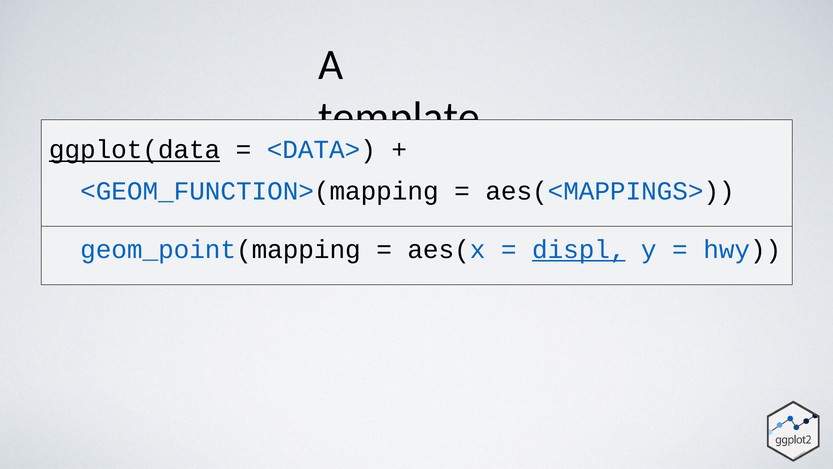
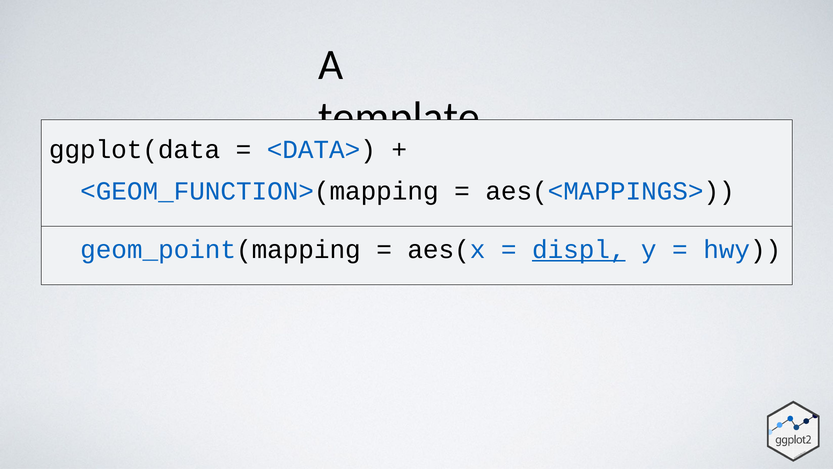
ggplot(data underline: present -> none (135, 150)
